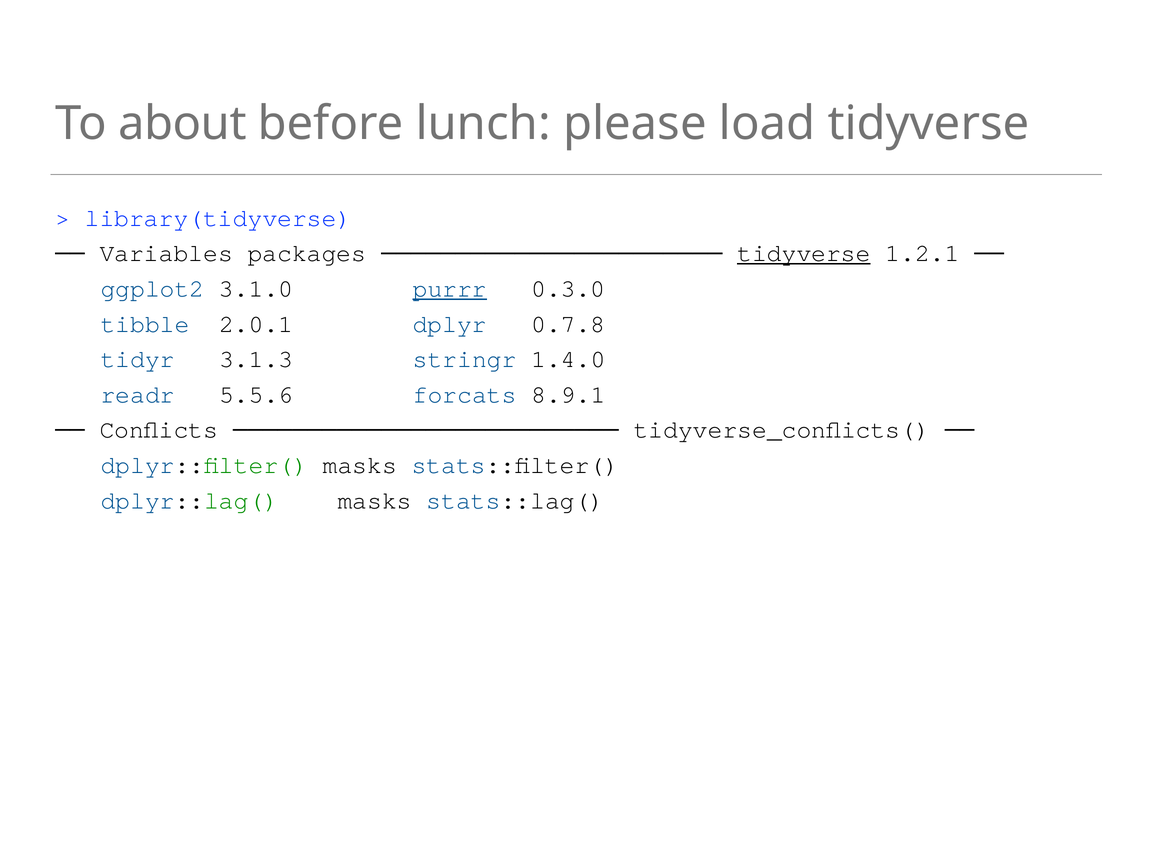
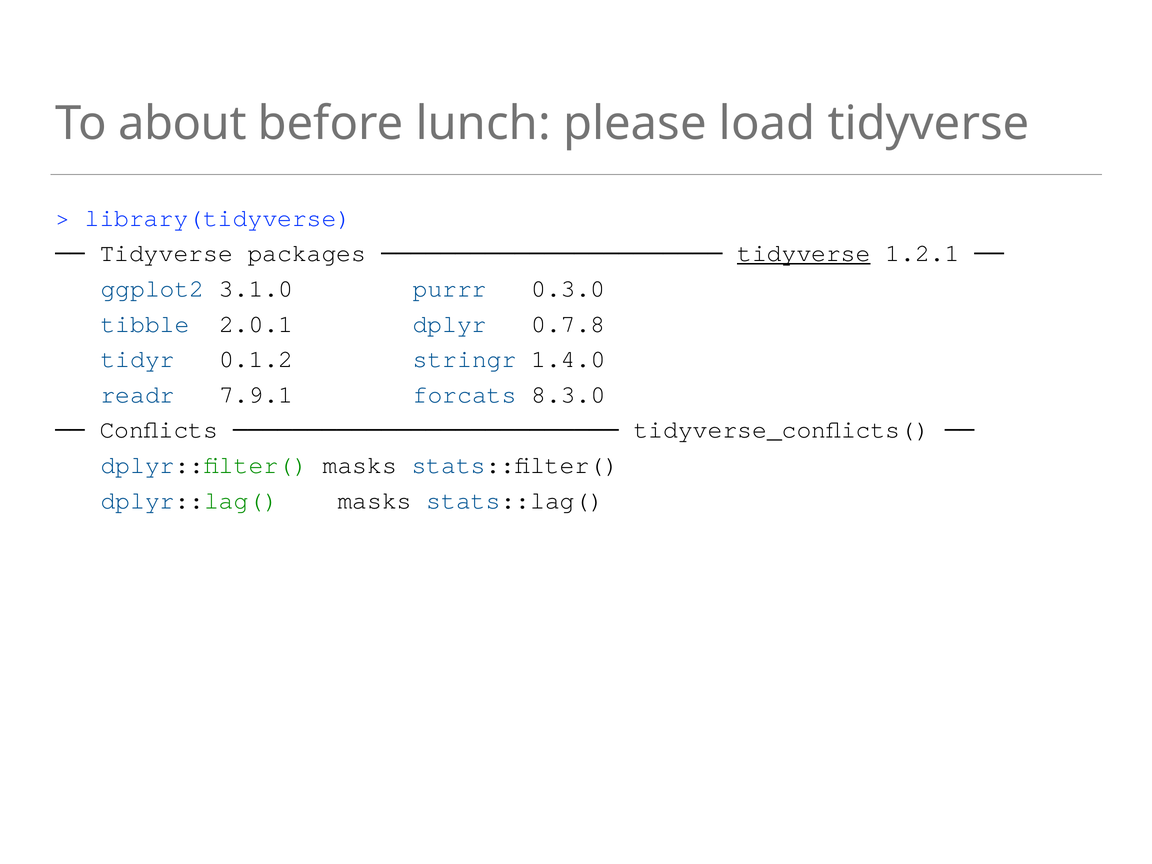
Variables: Variables -> Tidyverse (166, 253)
purrr underline: present -> none (450, 289)
3.1.3: 3.1.3 -> 0.1.2 (256, 359)
5.5.6: 5.5.6 -> 7.9.1 (256, 394)
8.9.1: 8.9.1 -> 8.3.0 (568, 394)
